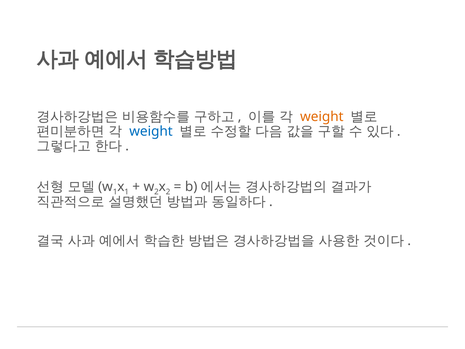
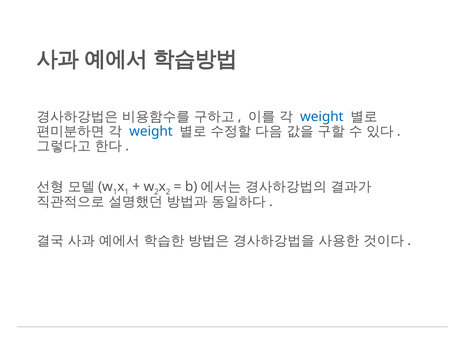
weight colour: orange -> blue (322, 117)
